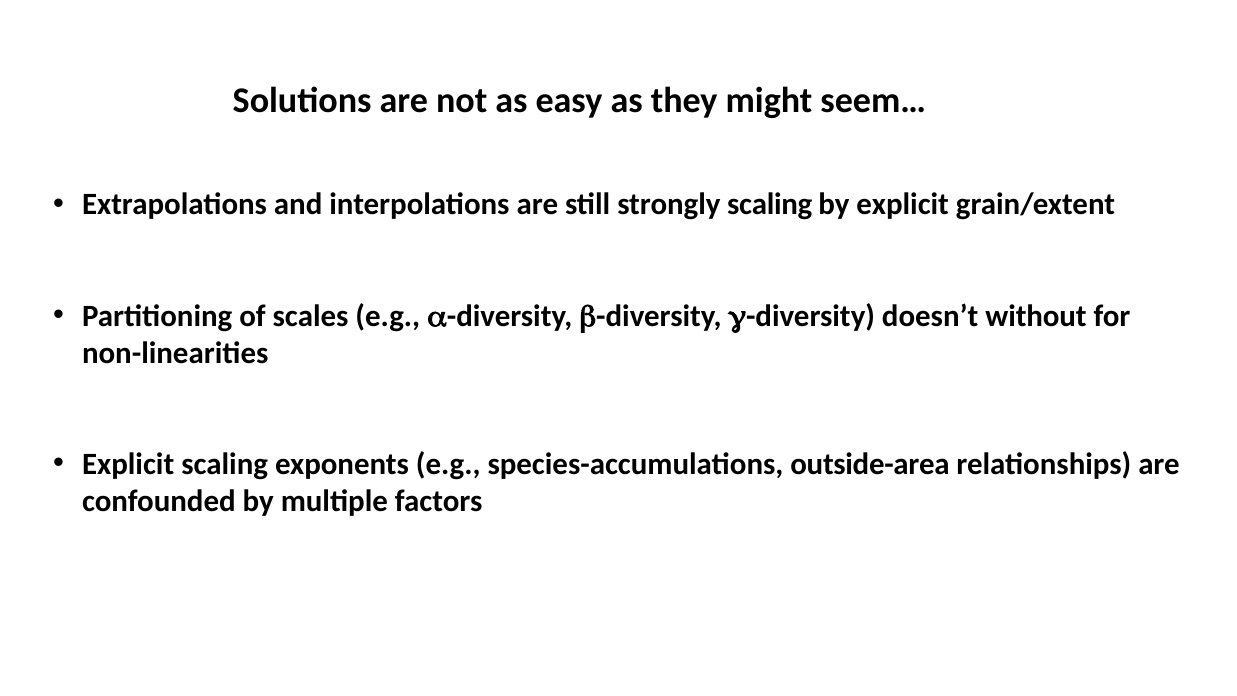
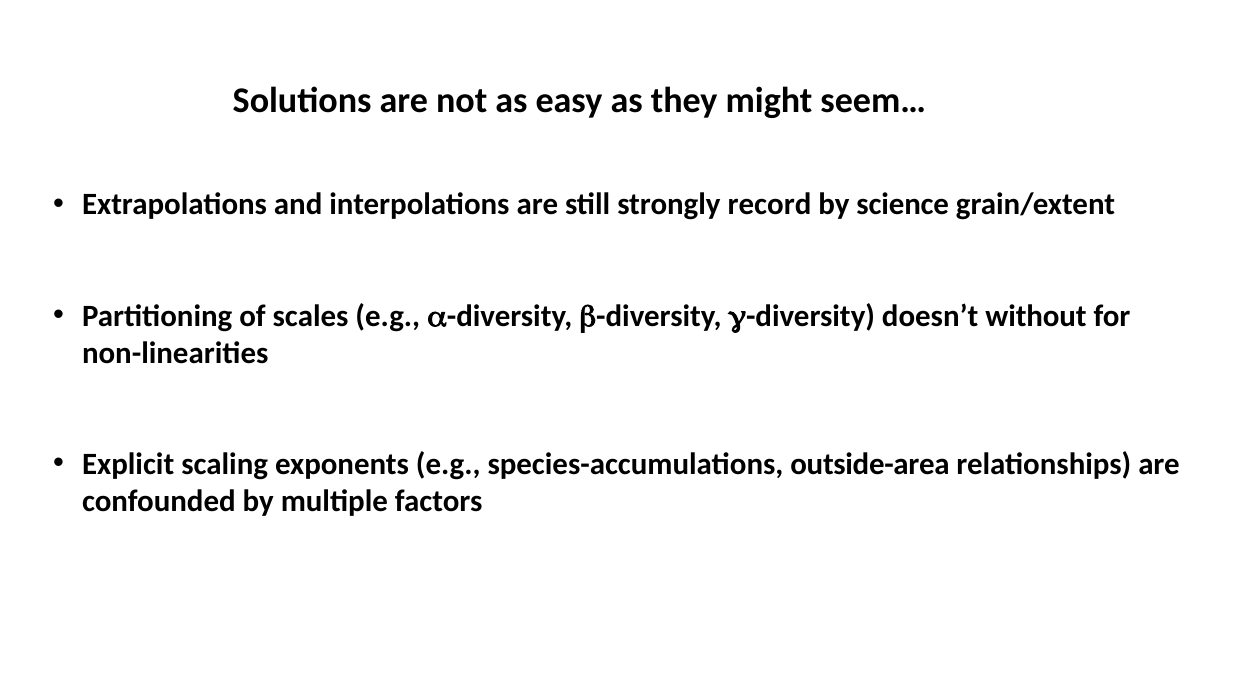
strongly scaling: scaling -> record (770, 205)
by explicit: explicit -> science (903, 205)
